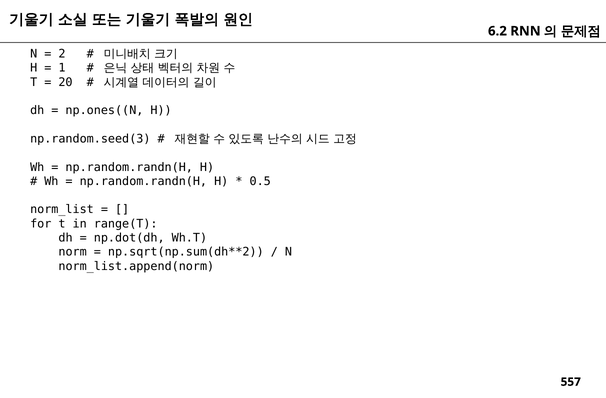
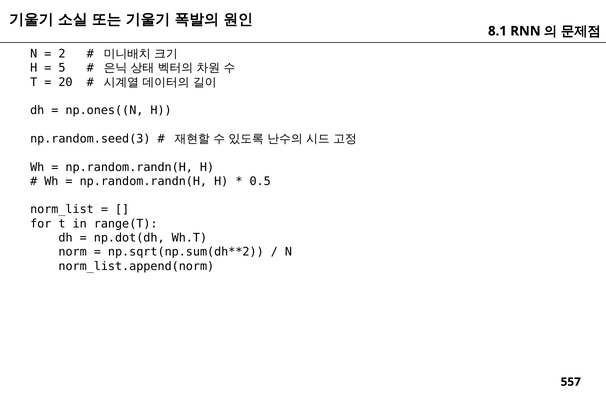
6.2: 6.2 -> 8.1 (497, 31)
1: 1 -> 5 (62, 68)
